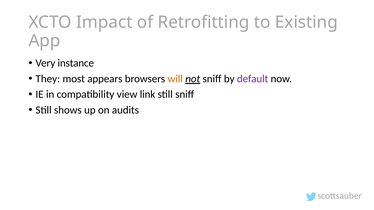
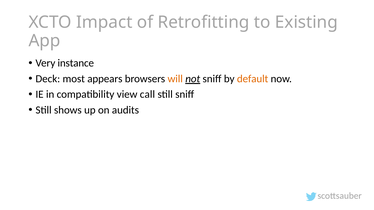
They: They -> Deck (48, 79)
default colour: purple -> orange (253, 79)
link: link -> call (147, 95)
